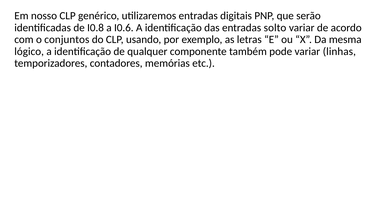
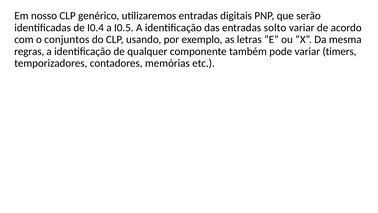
I0.8: I0.8 -> I0.4 (96, 28)
I0.6: I0.6 -> I0.5 (124, 28)
lógico: lógico -> regras (29, 51)
linhas: linhas -> timers (339, 51)
